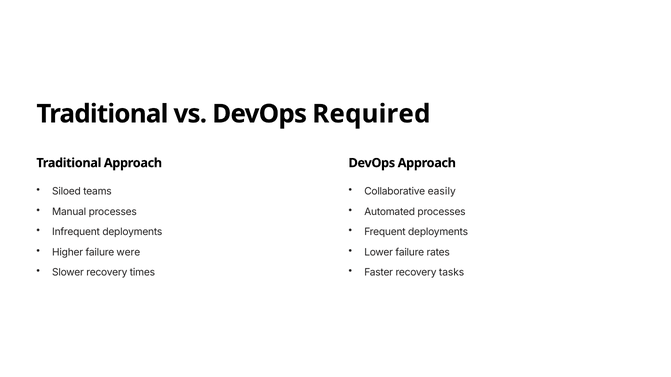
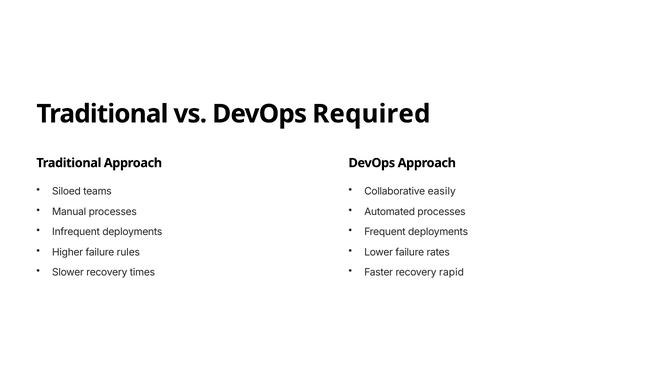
were: were -> rules (128, 253)
tasks: tasks -> rapid (452, 273)
